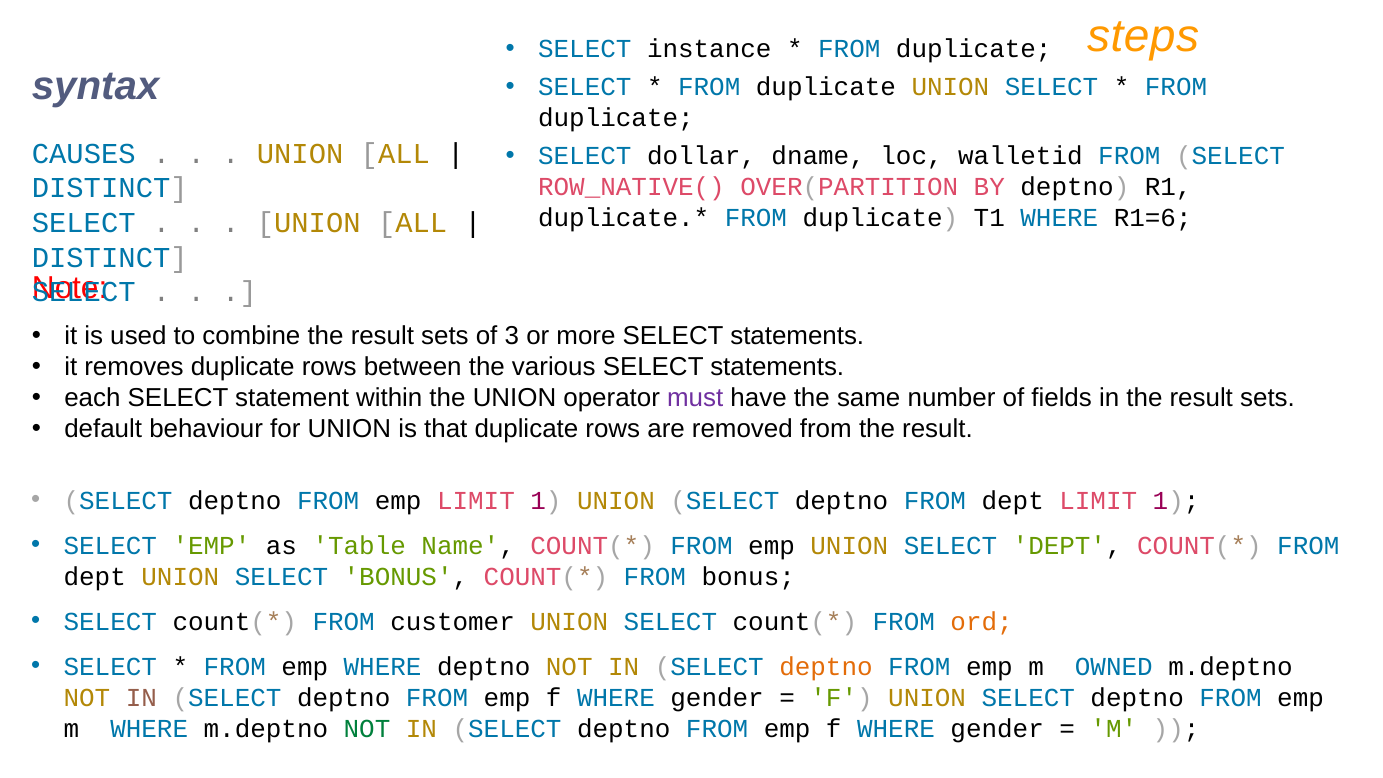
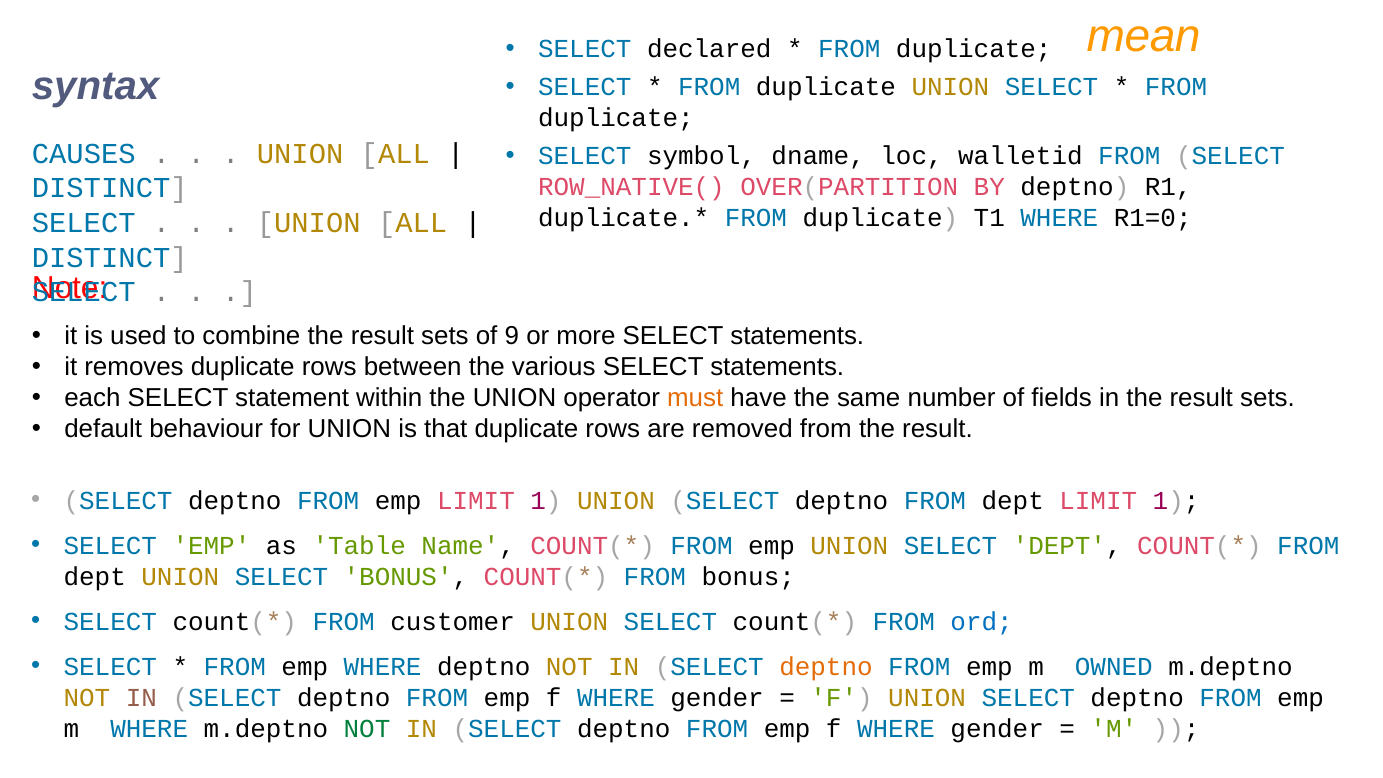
steps: steps -> mean (1144, 36)
instance: instance -> declared (709, 49)
dollar: dollar -> symbol (701, 156)
R1=6: R1=6 -> R1=0 (1153, 218)
3: 3 -> 9 (512, 336)
must colour: purple -> orange (695, 398)
ord colour: orange -> blue (982, 622)
